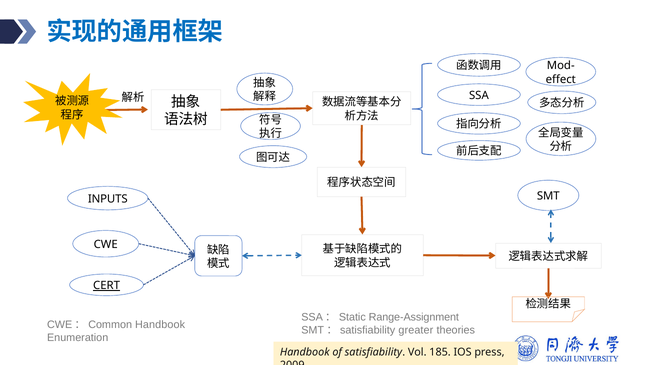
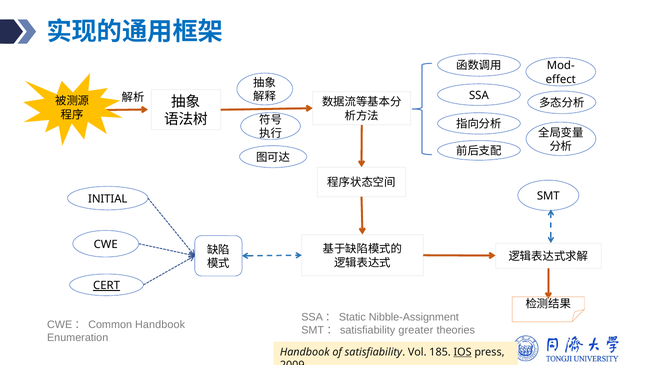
INPUTS: INPUTS -> INITIAL (108, 199)
Range-Assignment: Range-Assignment -> Nibble-Assignment (414, 317)
IOS underline: none -> present (463, 352)
